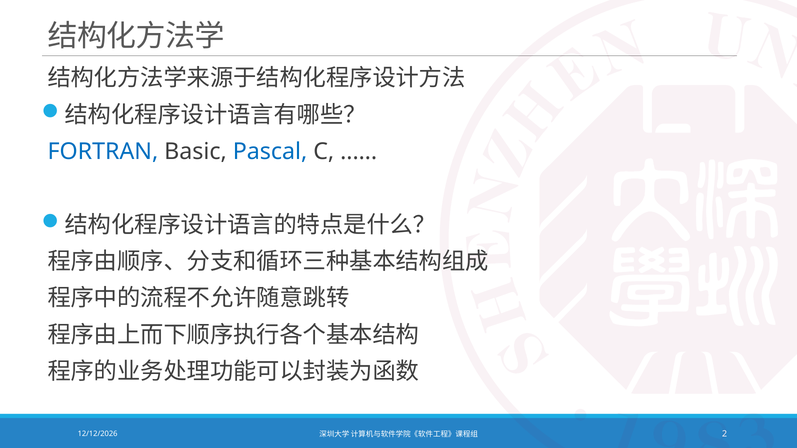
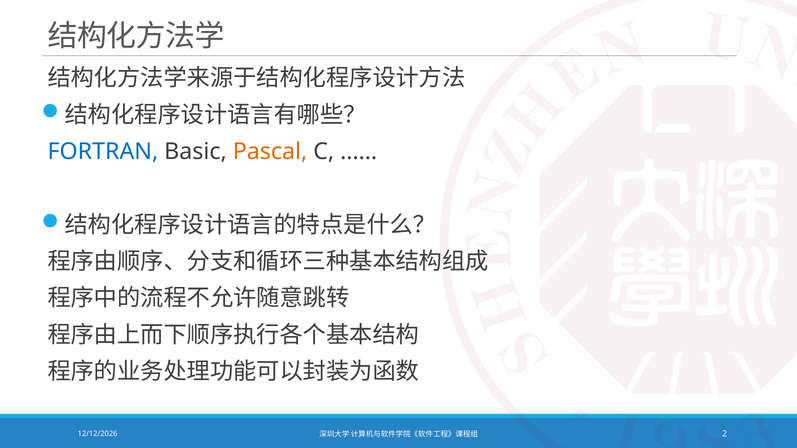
Pascal colour: blue -> orange (270, 152)
